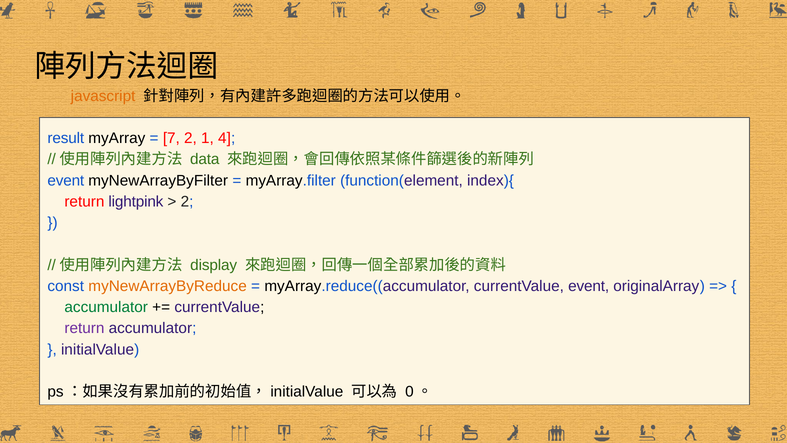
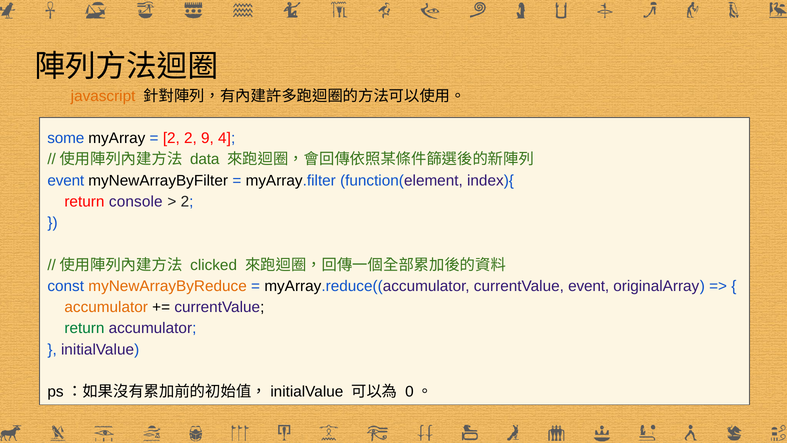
result: result -> some (66, 138)
7: 7 -> 2 (171, 138)
1: 1 -> 9 (207, 138)
lightpink: lightpink -> console (136, 202)
display: display -> clicked (214, 265)
accumulator colour: green -> orange (106, 307)
return colour: purple -> green (84, 328)
